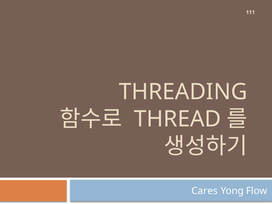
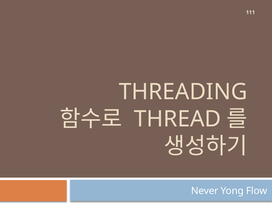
Cares: Cares -> Never (205, 191)
